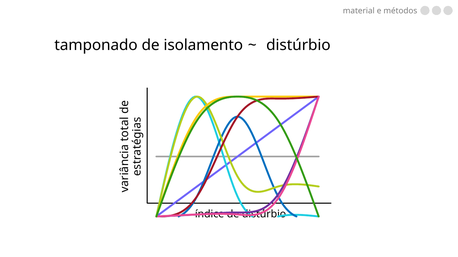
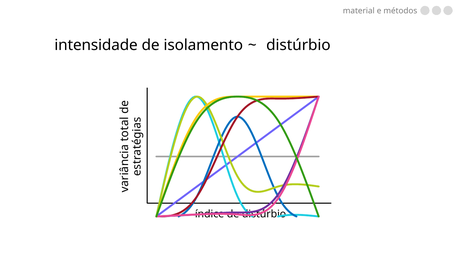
tamponado: tamponado -> intensidade (96, 45)
